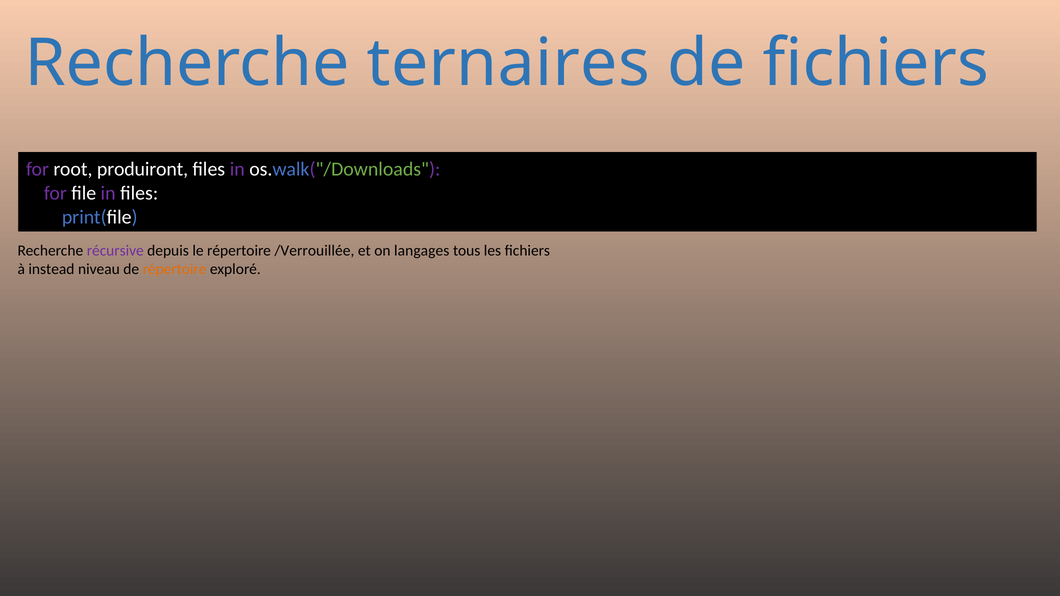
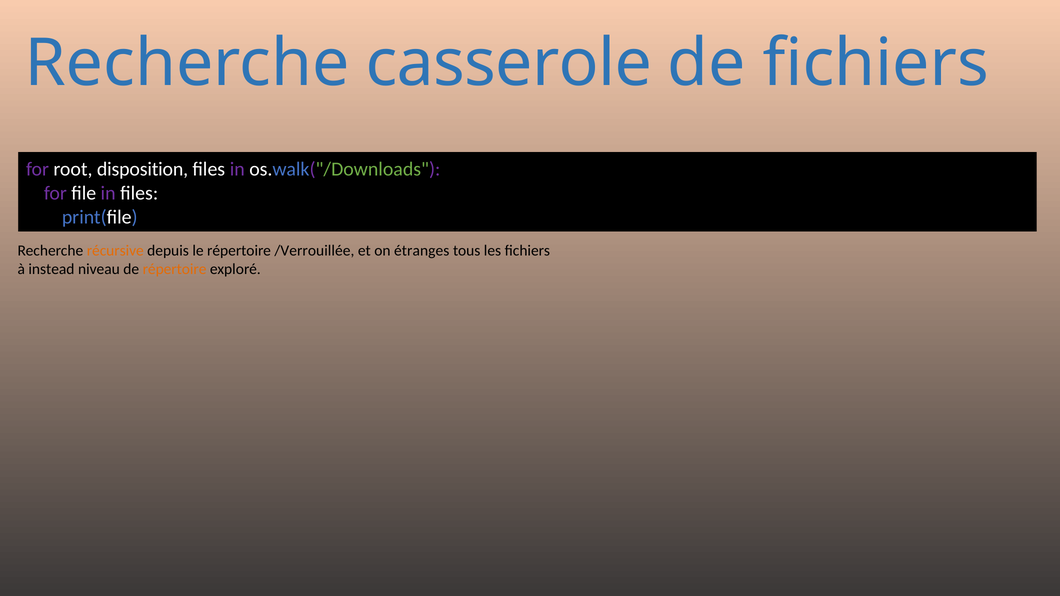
ternaires: ternaires -> casserole (509, 63)
produiront: produiront -> disposition (143, 169)
récursive colour: purple -> orange (115, 251)
langages: langages -> étranges (422, 251)
